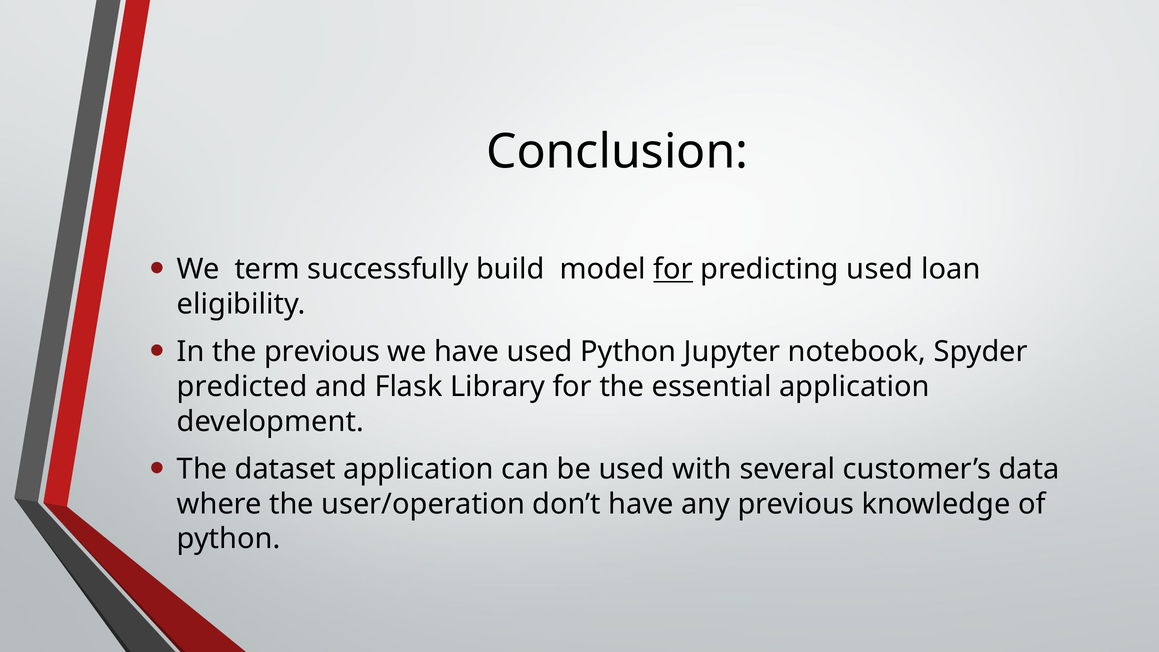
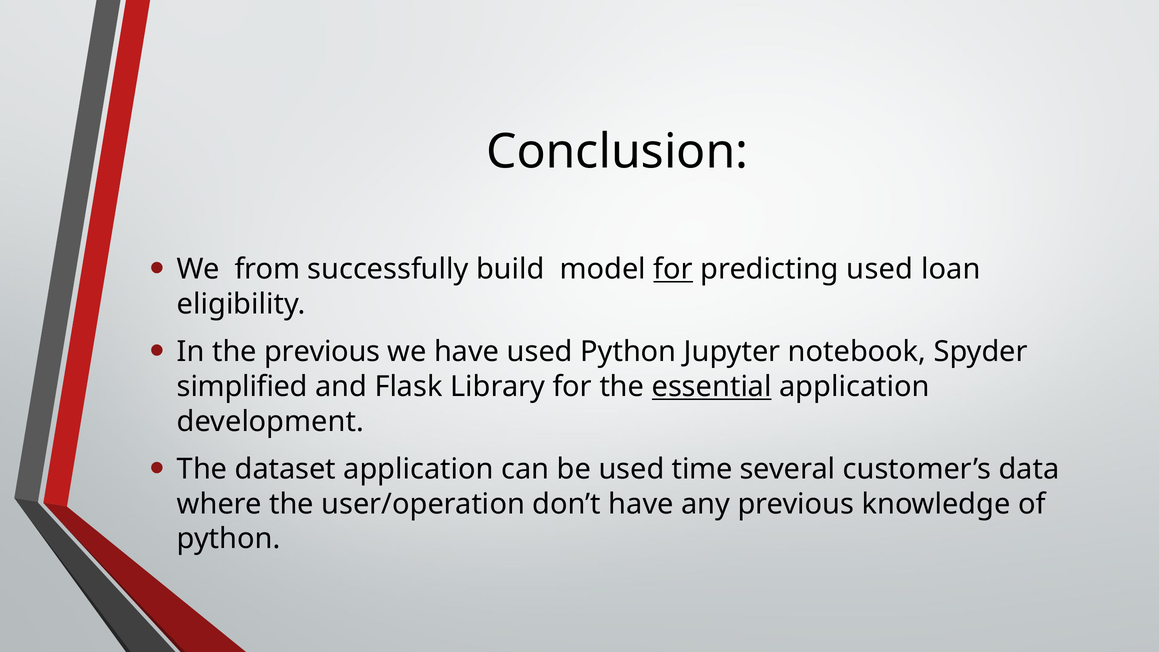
term: term -> from (267, 269)
predicted: predicted -> simplified (242, 387)
essential underline: none -> present (712, 387)
with: with -> time (702, 469)
